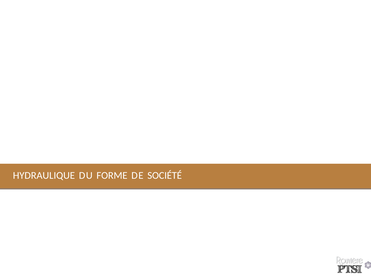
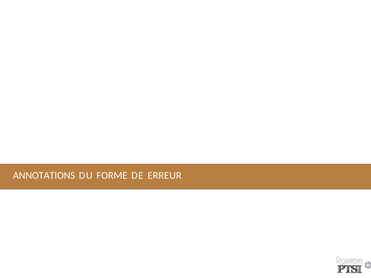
HYDRAULIQUE: HYDRAULIQUE -> ANNOTATIONS (44, 176)
SOCIÉTÉ: SOCIÉTÉ -> ERREUR (165, 176)
